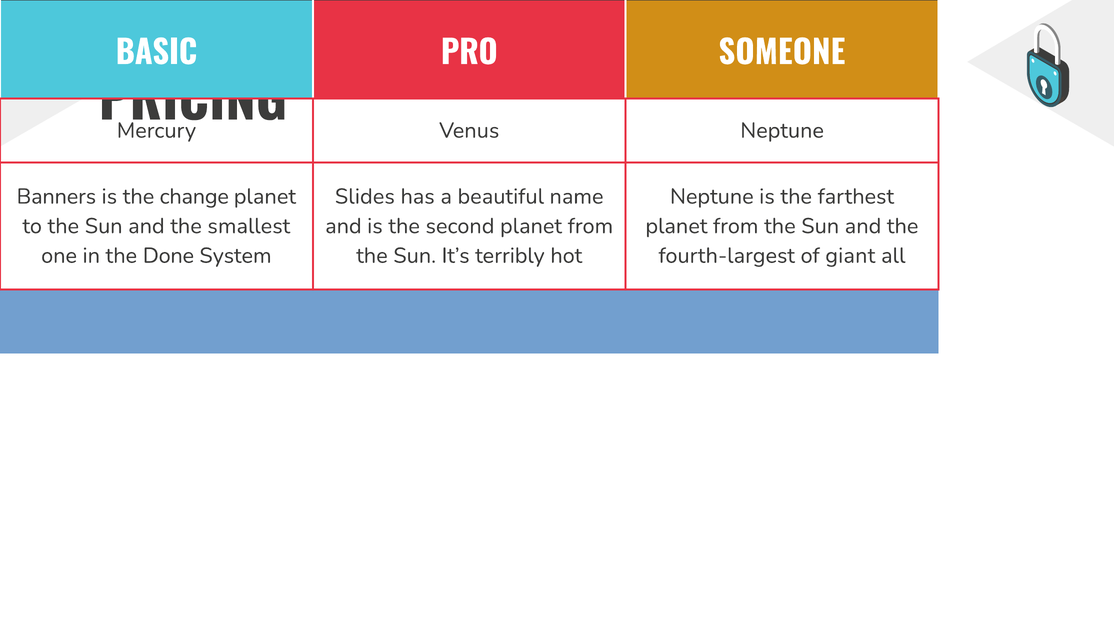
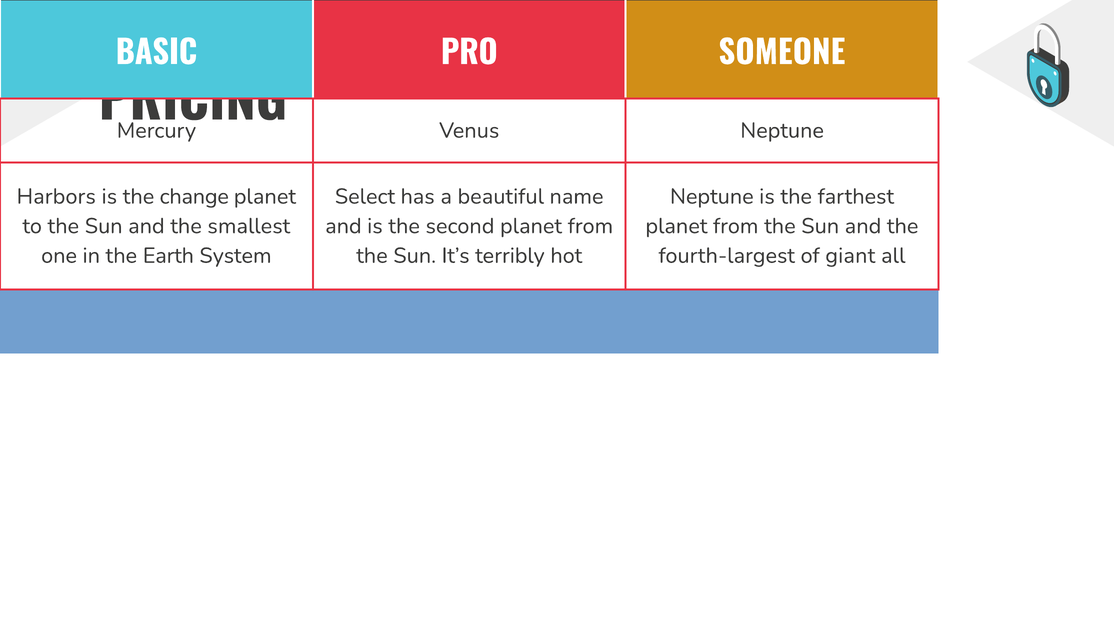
Banners: Banners -> Harbors (56, 196)
Slides: Slides -> Select (365, 196)
Done: Done -> Earth (168, 255)
